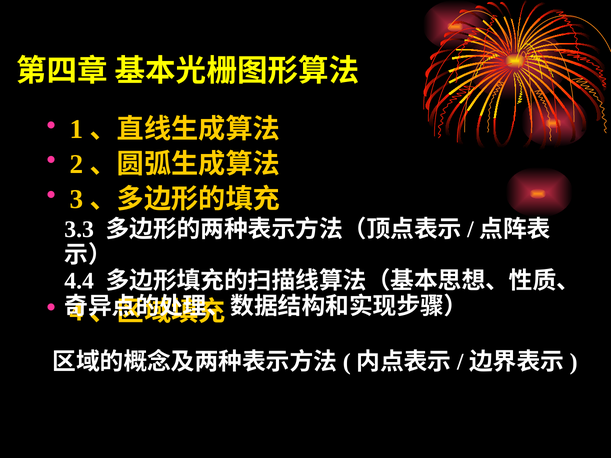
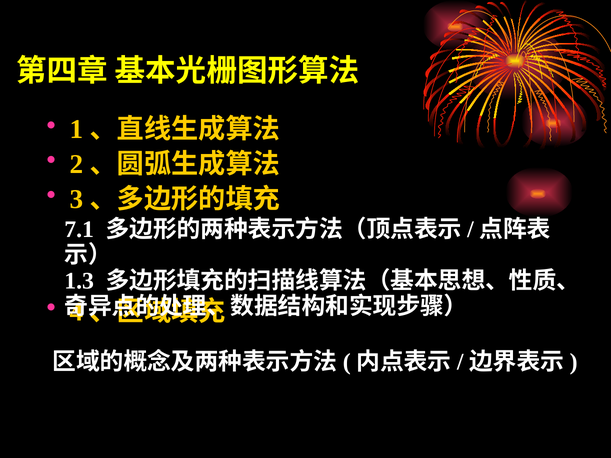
3.3: 3.3 -> 7.1 (79, 230)
4.4: 4.4 -> 1.3 (79, 281)
